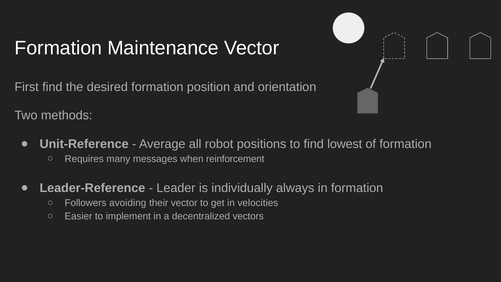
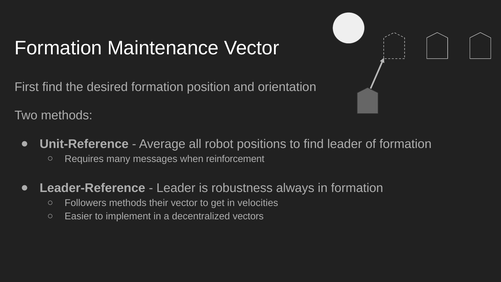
find lowest: lowest -> leader (345, 144)
individually: individually -> robustness (242, 188)
Followers avoiding: avoiding -> methods (128, 203)
